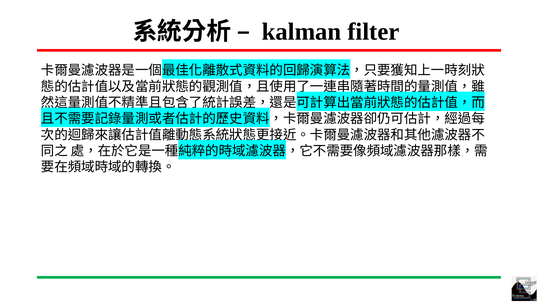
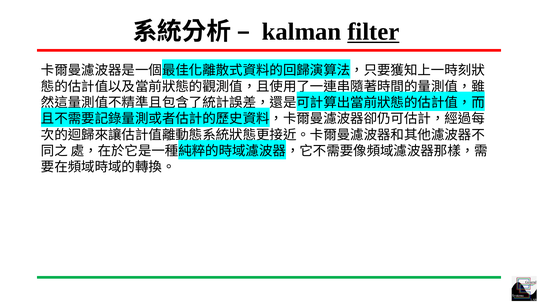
filter underline: none -> present (373, 32)
